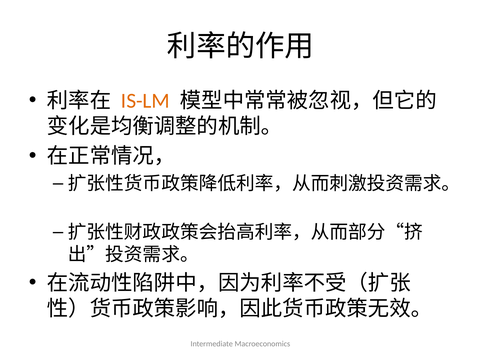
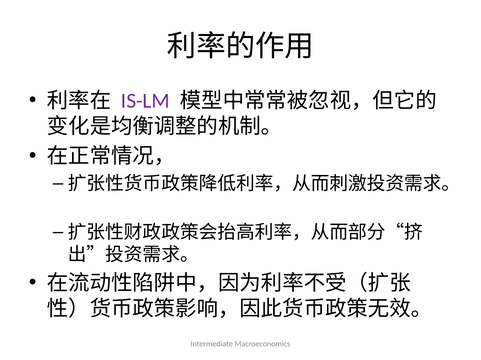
IS-LM colour: orange -> purple (145, 101)
